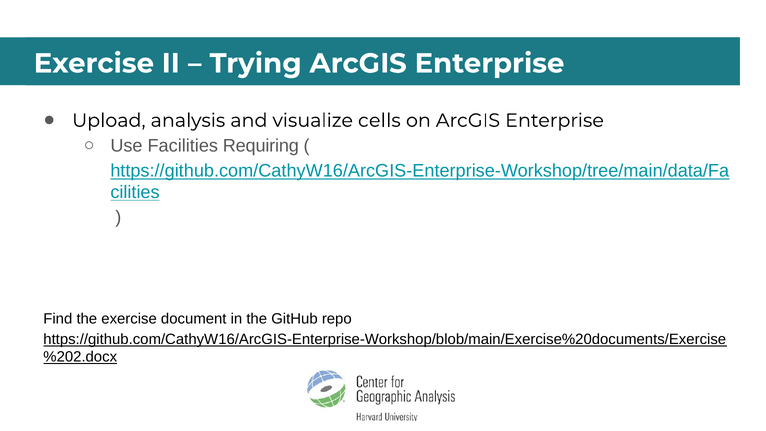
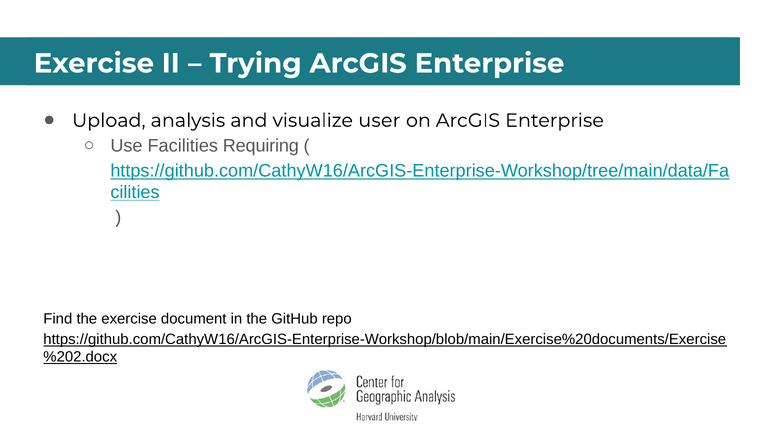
cells: cells -> user (379, 120)
